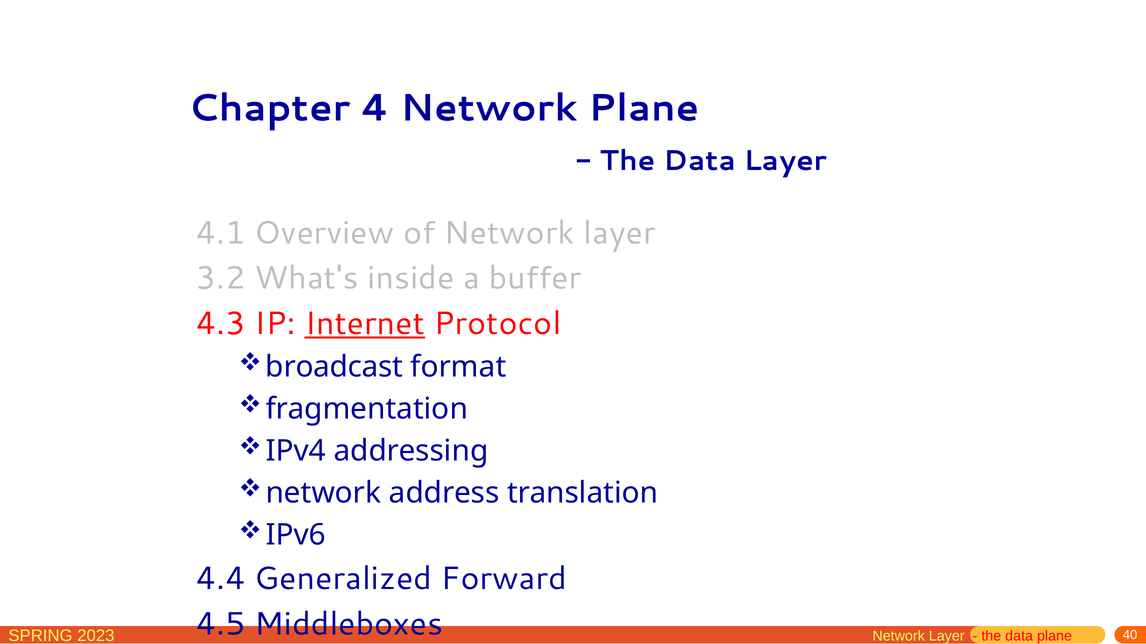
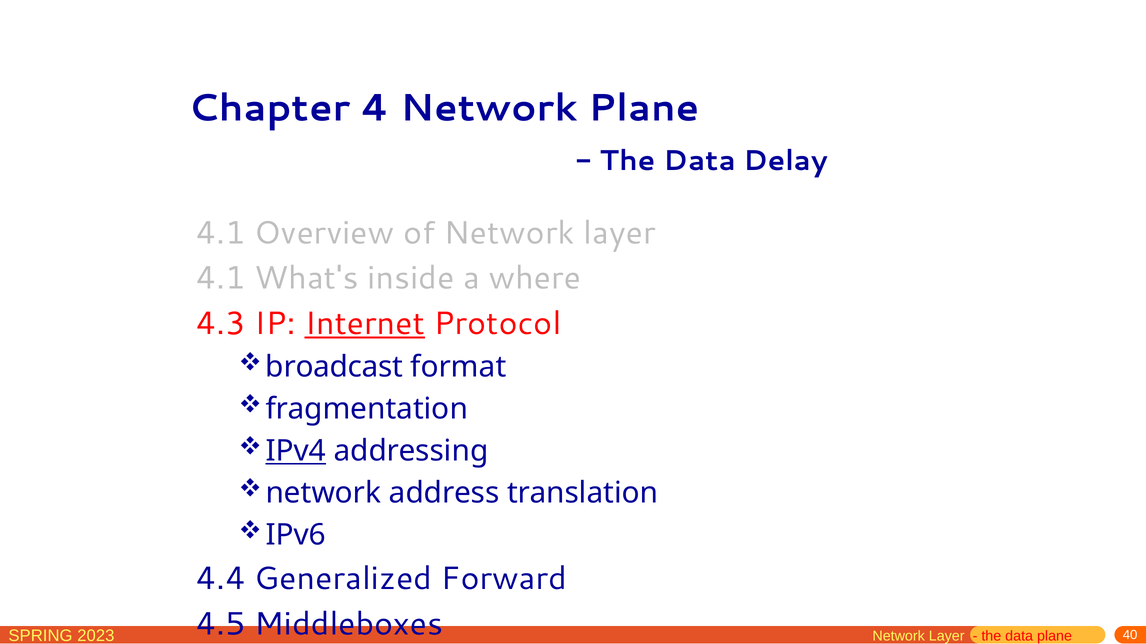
Data Layer: Layer -> Delay (786, 161)
3.2: 3.2 -> 4.1 (221, 279)
buffer: buffer -> where (535, 279)
IPv4 underline: none -> present (296, 451)
